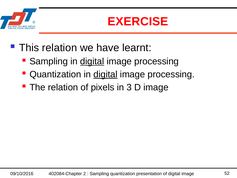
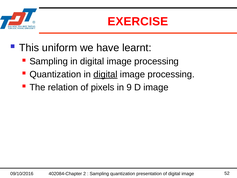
This relation: relation -> uniform (60, 48)
digital underline: present -> none (92, 61)
3: 3 -> 9 (129, 87)
